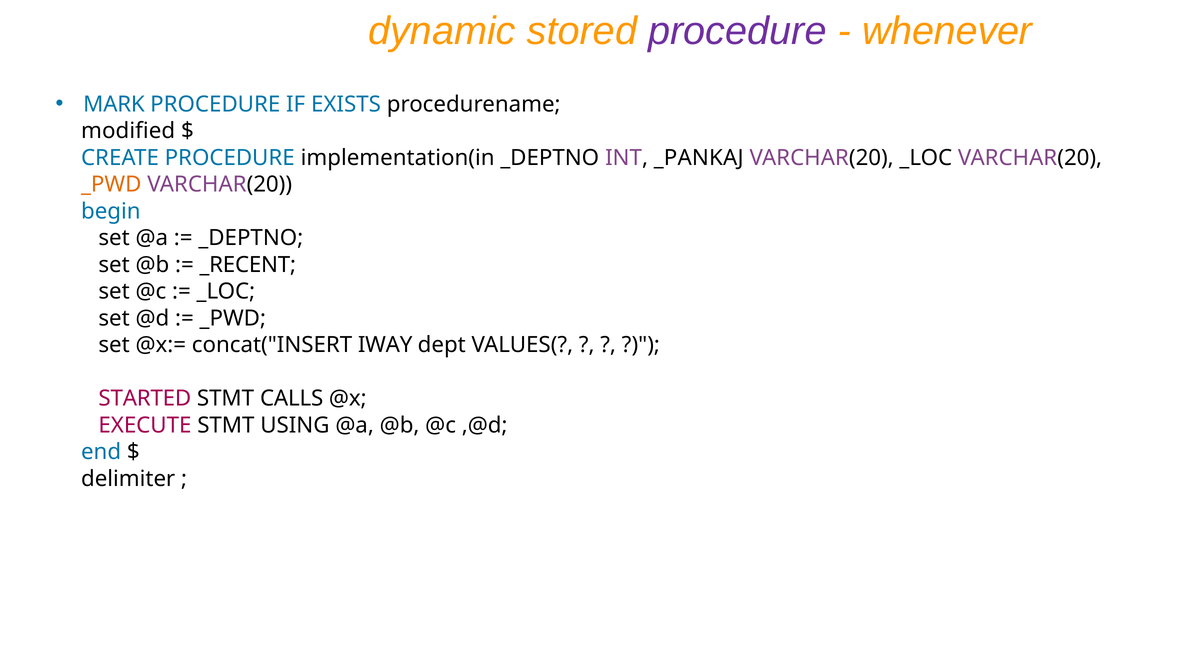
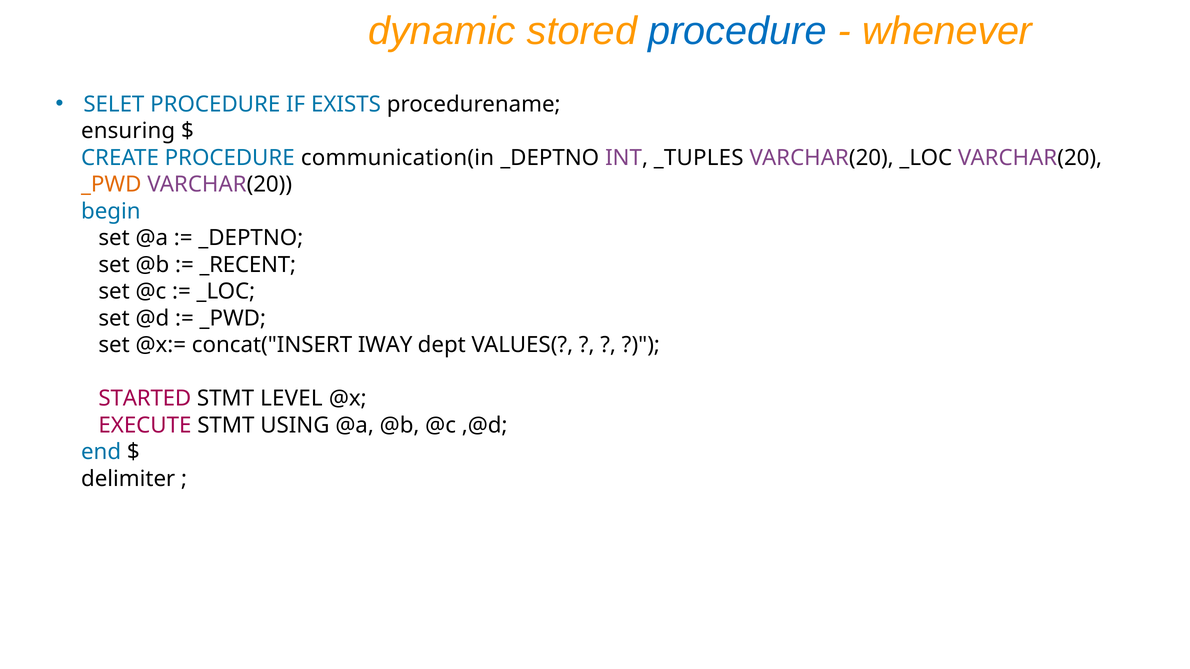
procedure colour: purple -> blue (737, 31)
MARK: MARK -> SELET (114, 104)
modified: modified -> ensuring (128, 131)
implementation(in: implementation(in -> communication(in (398, 158)
_PANKAJ: _PANKAJ -> _TUPLES (699, 158)
CALLS: CALLS -> LEVEL (291, 399)
